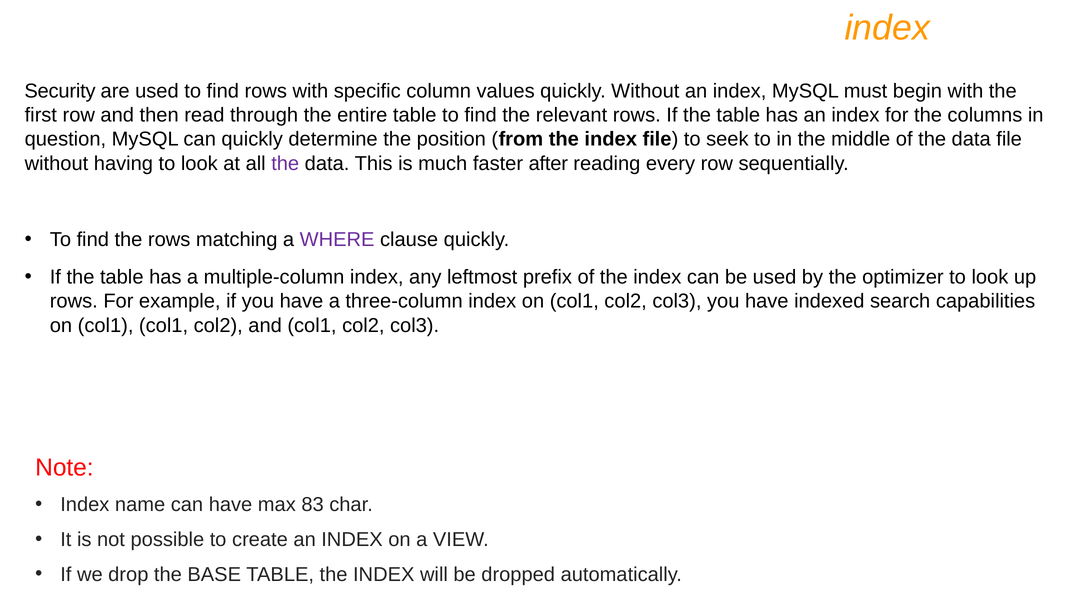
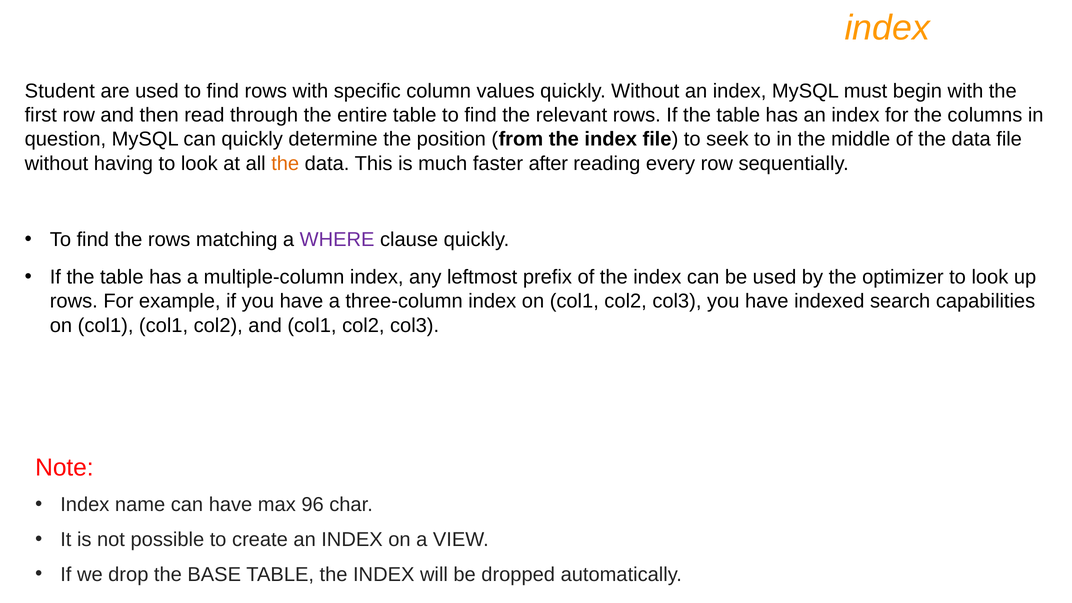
Security: Security -> Student (60, 91)
the colour: purple -> orange (285, 163)
83: 83 -> 96 (313, 505)
